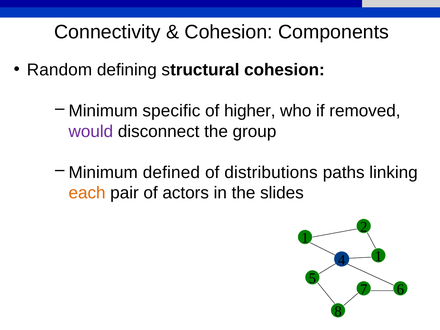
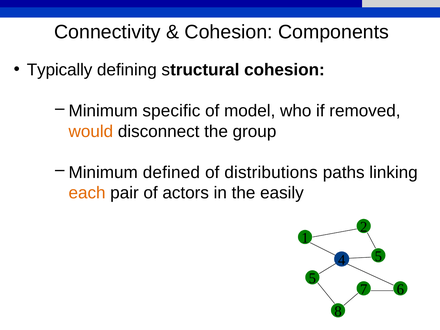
Random: Random -> Typically (60, 70)
higher: higher -> model (250, 111)
would colour: purple -> orange (91, 131)
slides: slides -> easily (282, 193)
4 1: 1 -> 5 (378, 256)
